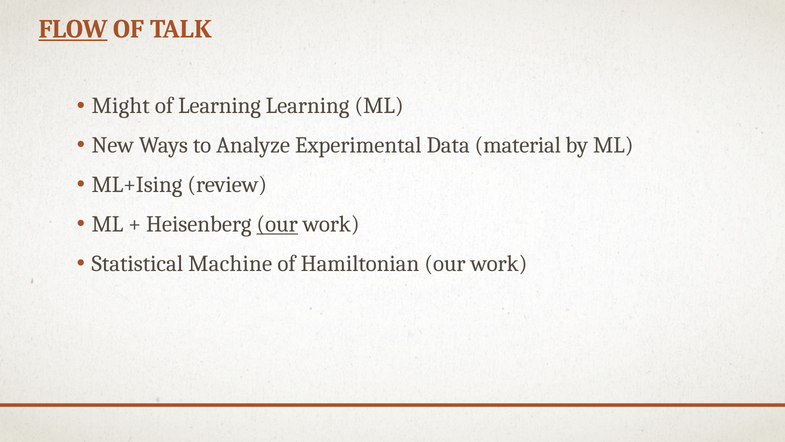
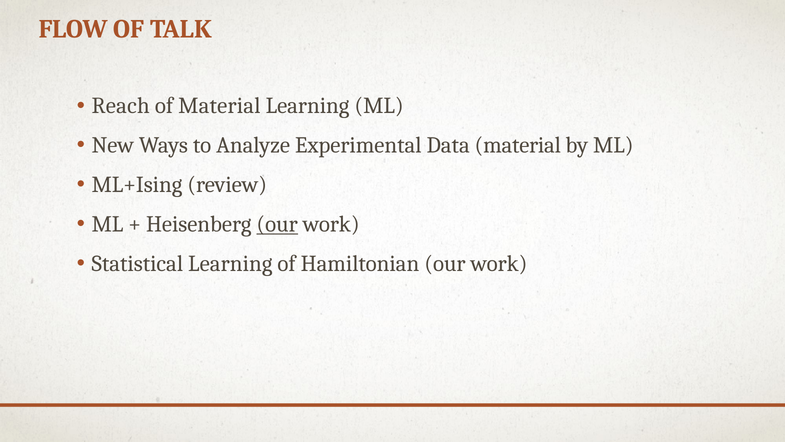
FLOW underline: present -> none (73, 29)
Might: Might -> Reach (121, 106)
of Learning: Learning -> Material (219, 106)
Statistical Machine: Machine -> Learning (230, 263)
